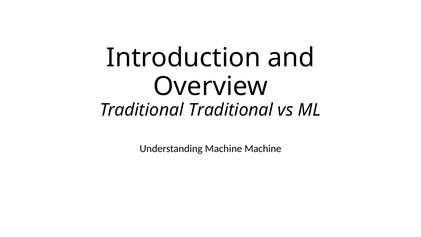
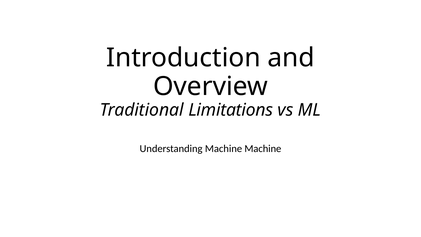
Traditional Traditional: Traditional -> Limitations (231, 110)
